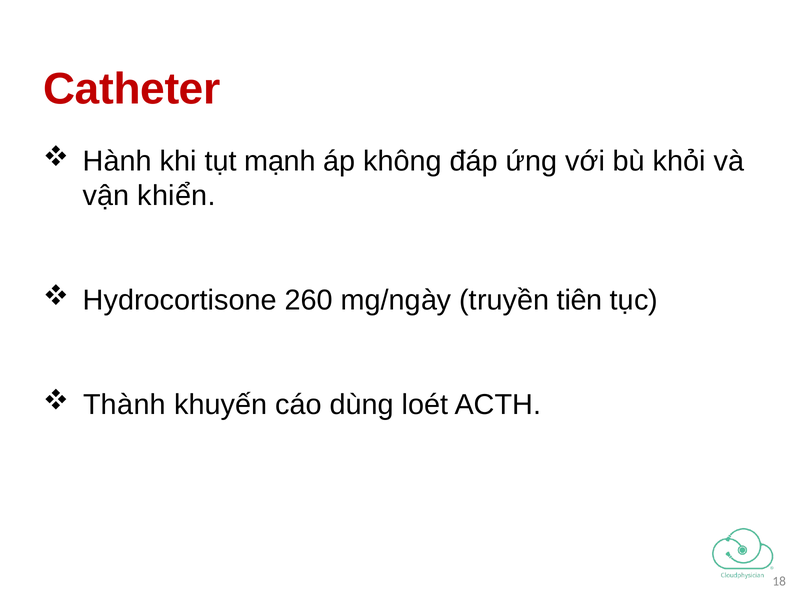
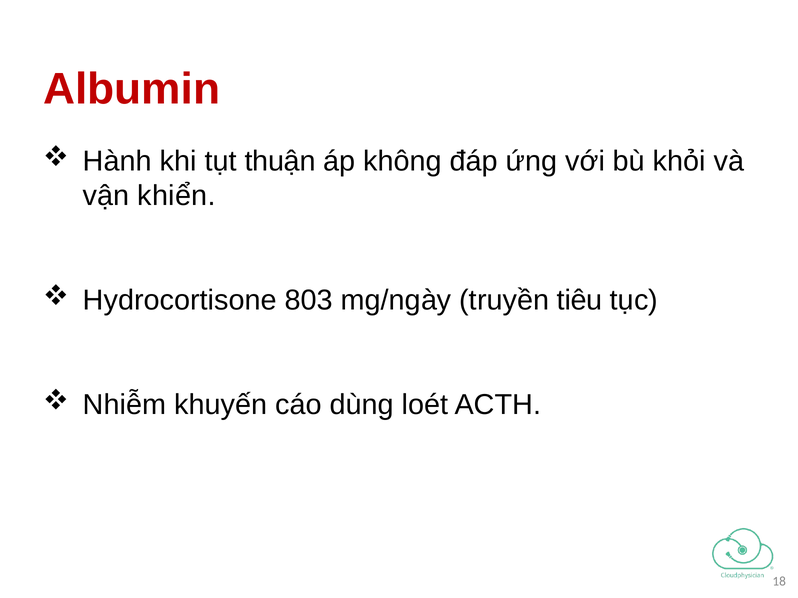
Catheter: Catheter -> Albumin (132, 89)
mạnh: mạnh -> thuận (280, 161)
260: 260 -> 803 (309, 300)
tiên: tiên -> tiêu (580, 300)
Thành: Thành -> Nhiễm (125, 405)
